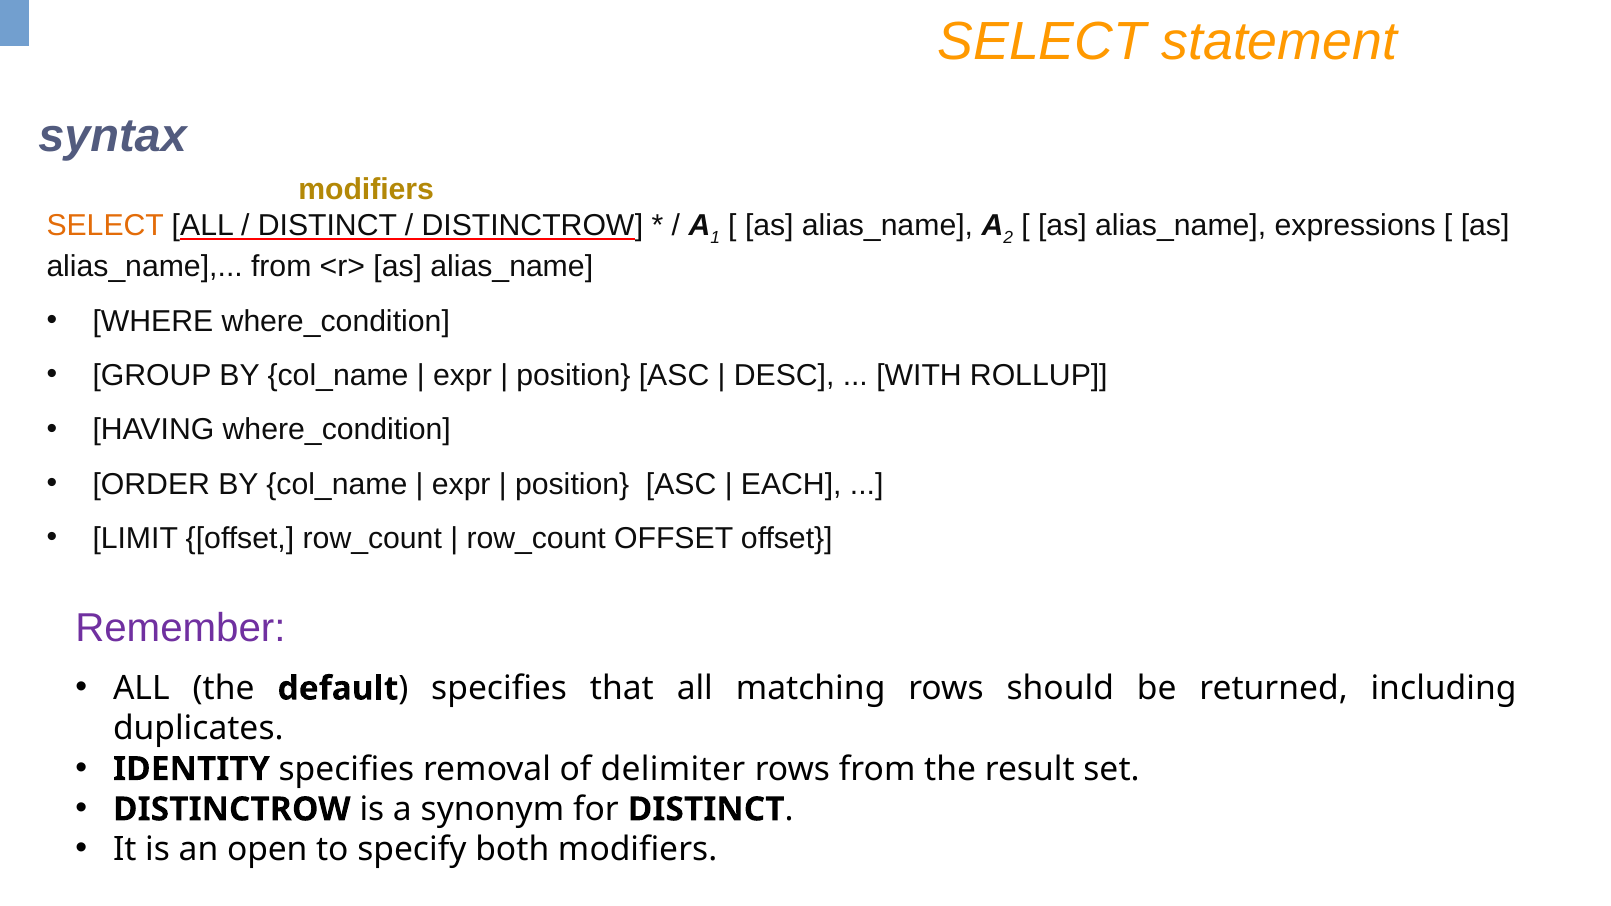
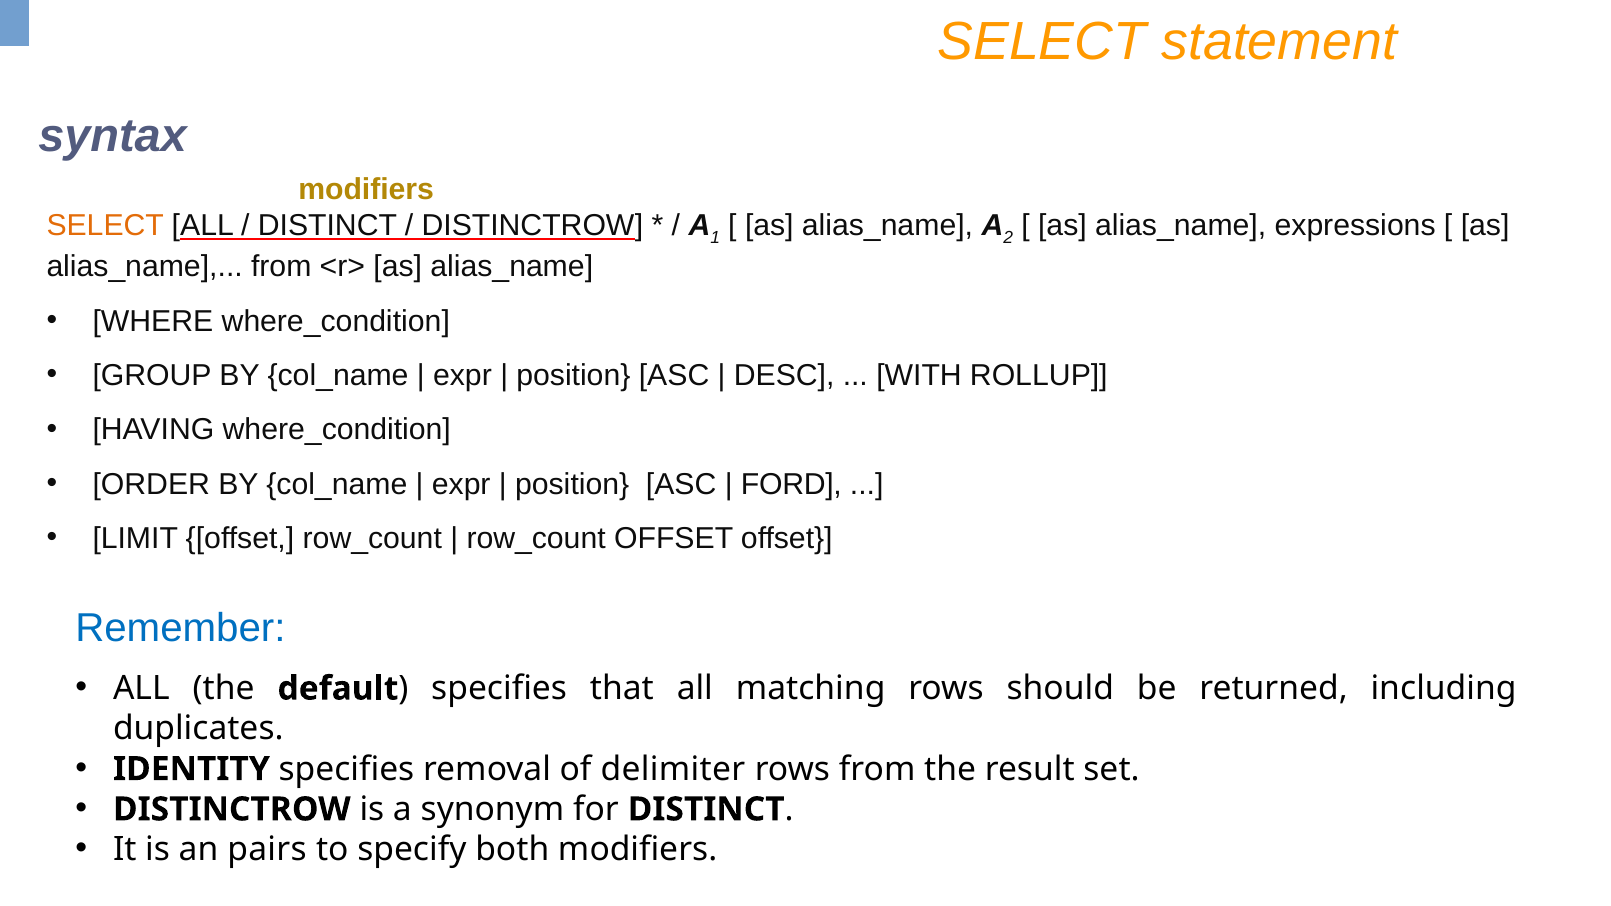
EACH: EACH -> FORD (791, 484)
Remember colour: purple -> blue (180, 629)
open: open -> pairs (267, 850)
